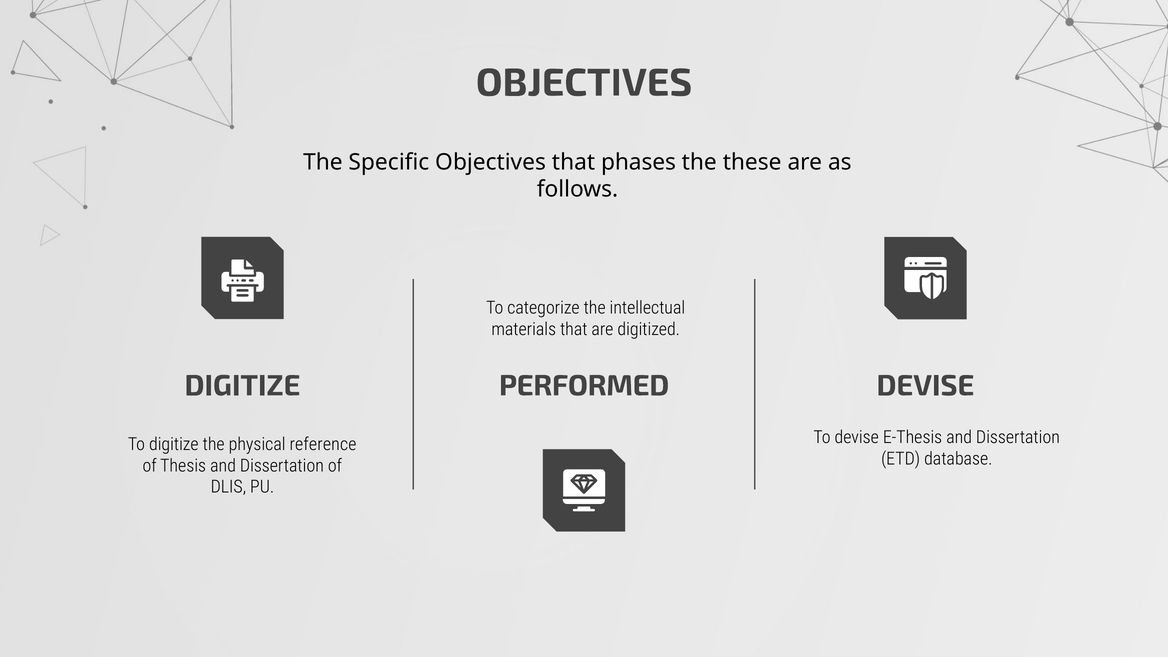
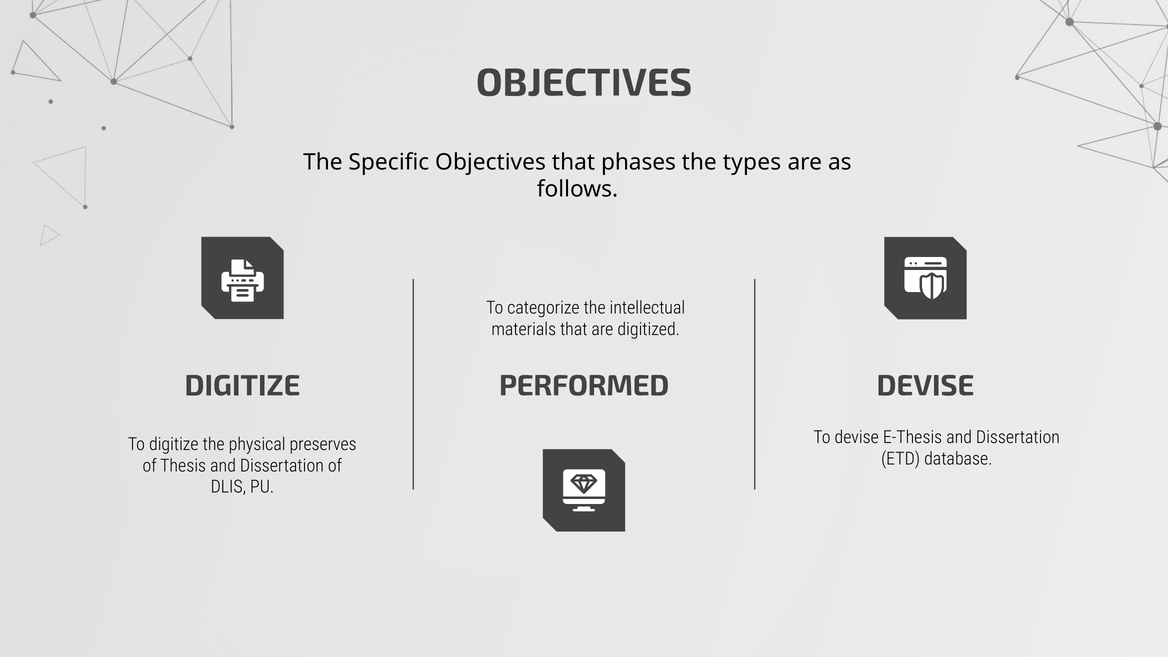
these: these -> types (752, 162)
reference: reference -> preserves (323, 444)
